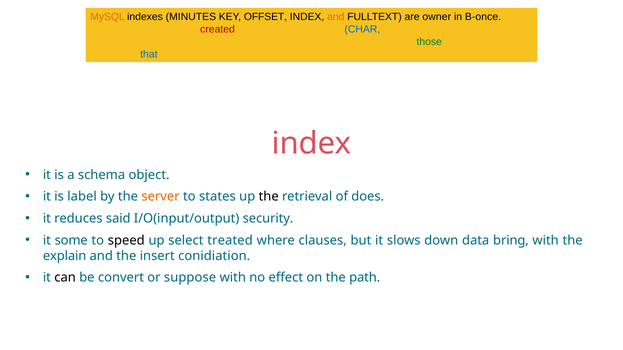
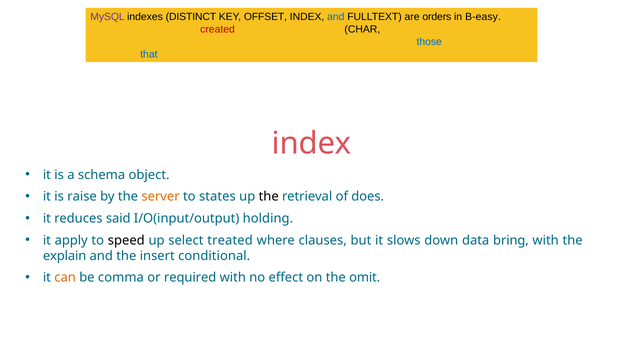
MySQL colour: orange -> purple (108, 17)
MINUTES: MINUTES -> DISTINCT (191, 17)
and colour: orange -> blue (336, 17)
owner: owner -> orders (437, 17)
B-once: B-once -> B-easy (483, 17)
CHAR colour: blue -> black (362, 29)
those colour: green -> blue (429, 42)
label: label -> raise (82, 197)
security: security -> holding (268, 219)
some: some -> apply (71, 241)
conidiation: conidiation -> conditional (214, 256)
can colour: black -> orange (65, 278)
convert: convert -> comma (121, 278)
suppose: suppose -> required (190, 278)
path: path -> omit (365, 278)
